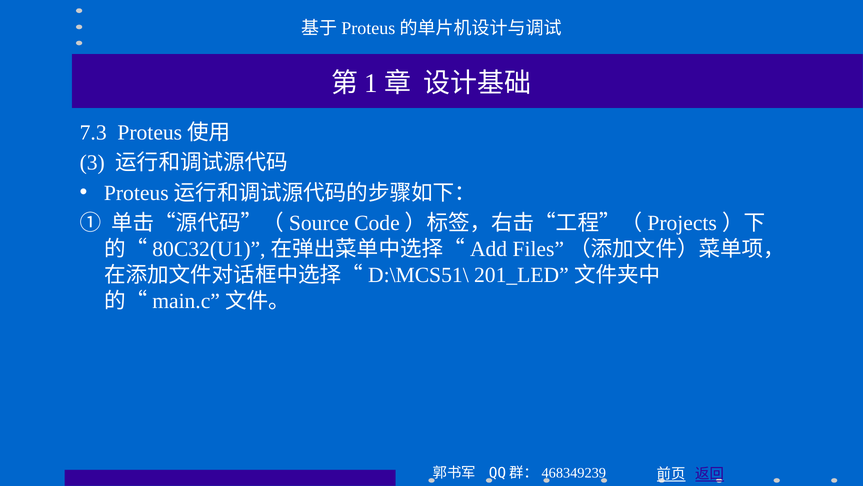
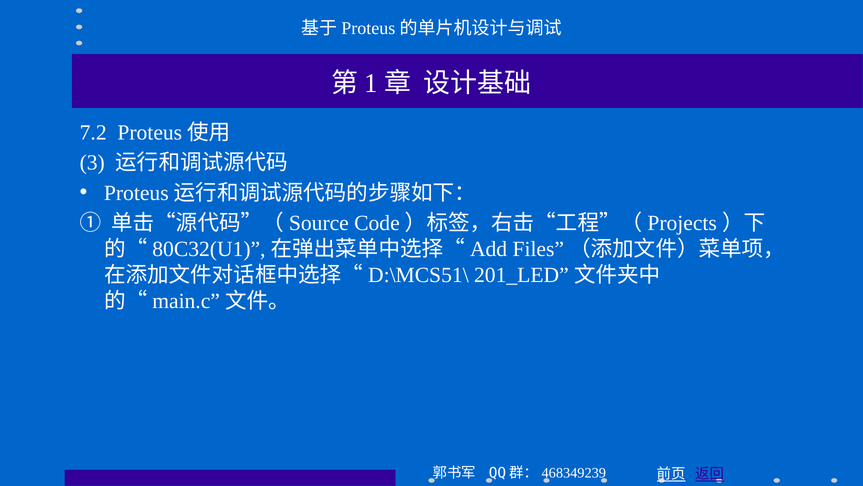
7.3: 7.3 -> 7.2 (93, 132)
